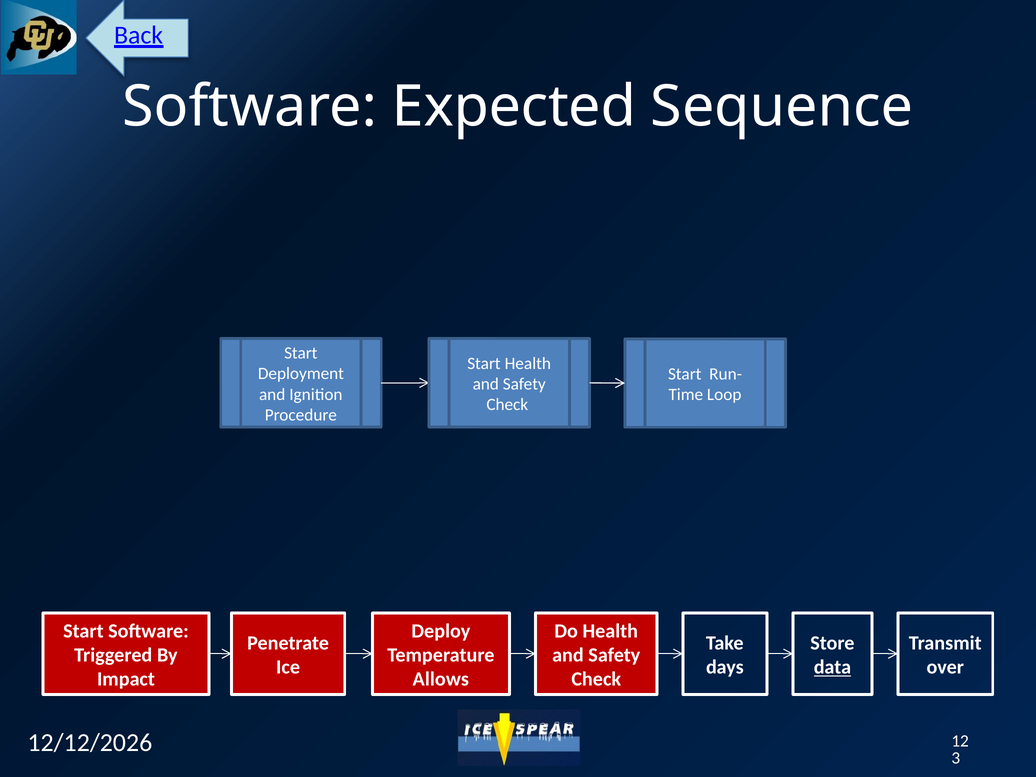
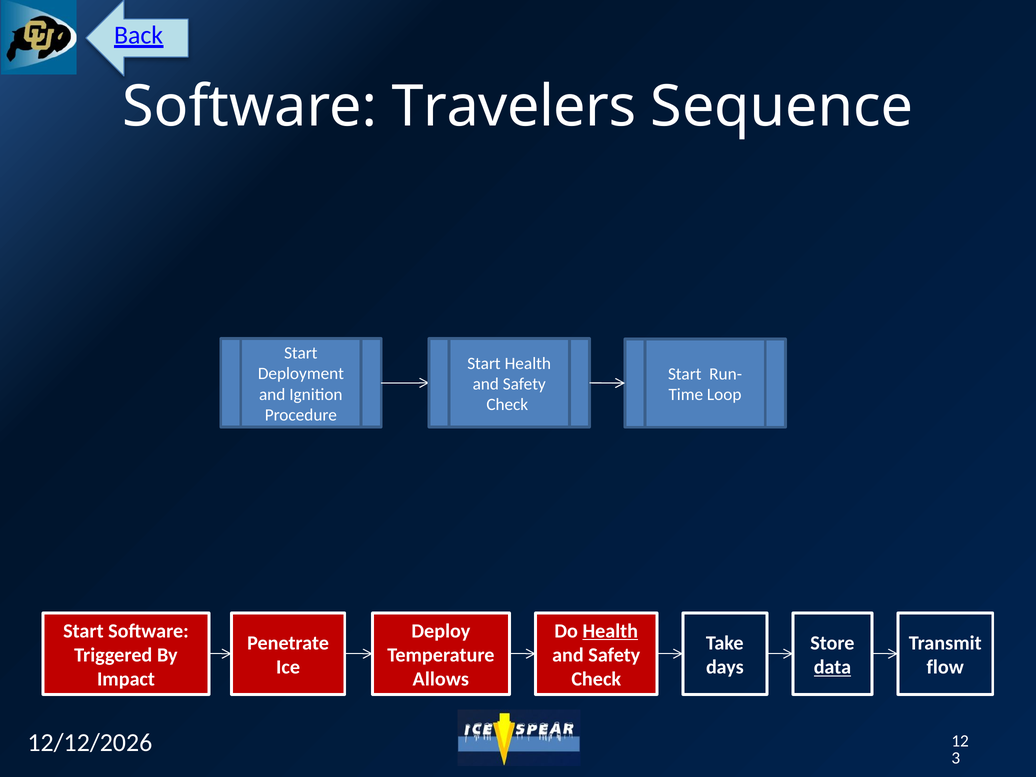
Expected: Expected -> Travelers (514, 107)
Health underline: none -> present (610, 631)
over: over -> flow (945, 667)
